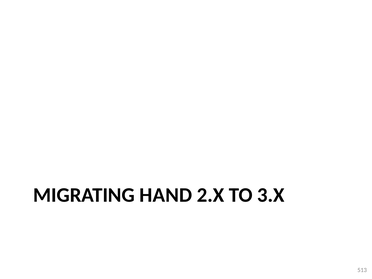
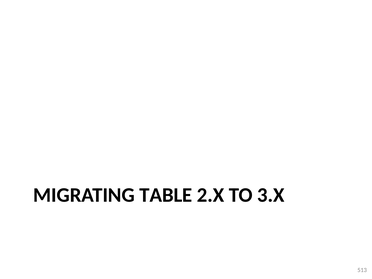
HAND: HAND -> TABLE (166, 195)
